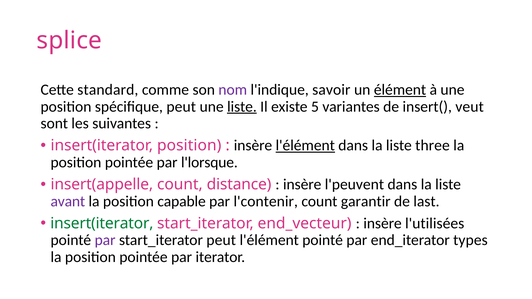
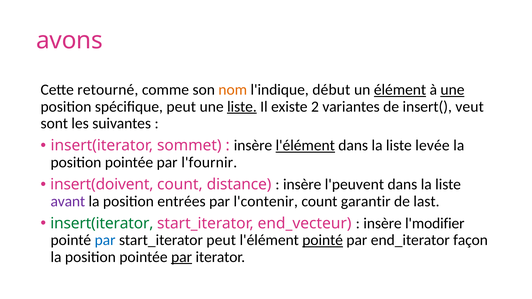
splice: splice -> avons (69, 41)
standard: standard -> retourné (108, 90)
nom colour: purple -> orange (233, 90)
savoir: savoir -> début (331, 90)
une underline: none -> present (452, 90)
5: 5 -> 2 (315, 107)
insert(iterator position: position -> sommet (189, 146)
three: three -> levée (432, 146)
l'lorsque: l'lorsque -> l'fournir (209, 162)
insert(appelle: insert(appelle -> insert(doivent (102, 185)
capable: capable -> entrées (181, 201)
l'utilisées: l'utilisées -> l'modifier (435, 224)
par colour: purple -> blue (105, 240)
pointé underline: none -> present (323, 240)
types: types -> façon (471, 240)
par underline: none -> present (182, 257)
